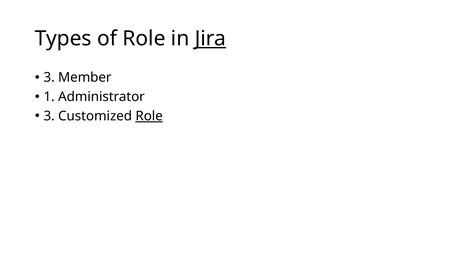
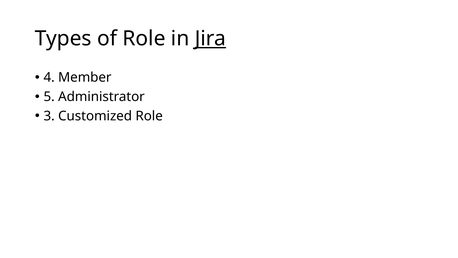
3: 3 -> 4 (49, 77)
1: 1 -> 5 (49, 97)
Role underline: present -> none (149, 116)
